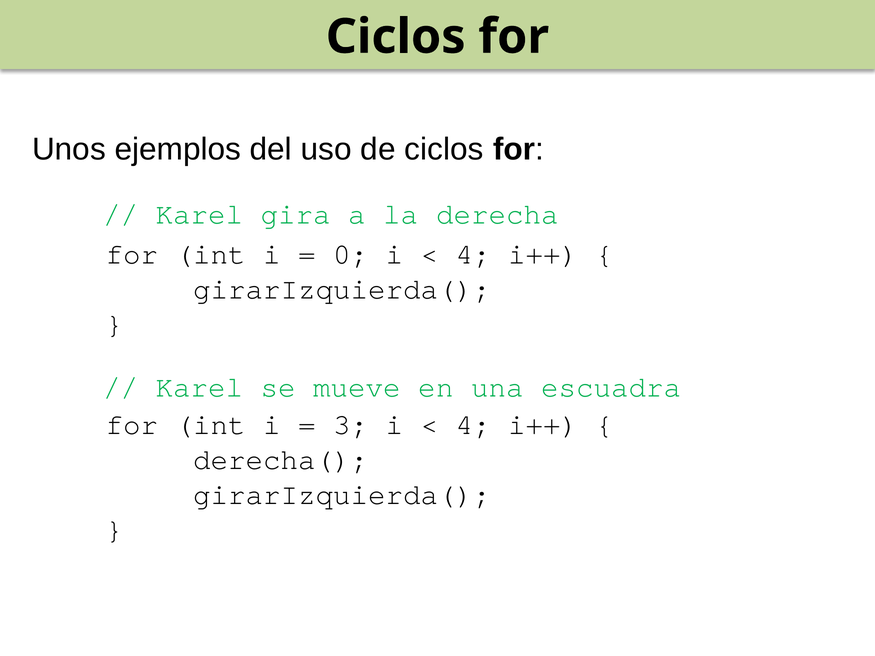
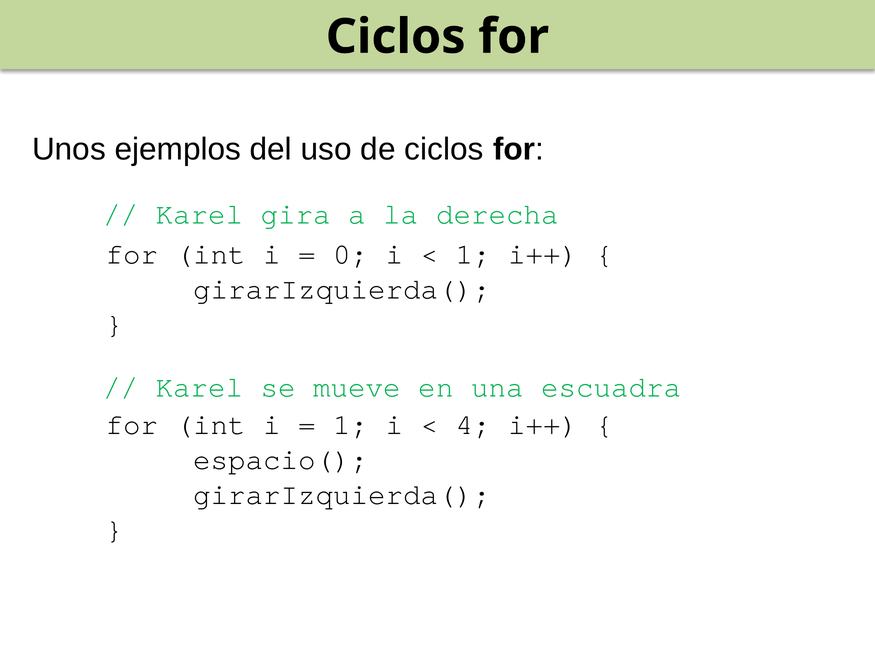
4: 4 -> 1 (473, 254)
3: 3 -> 1 (351, 425)
derecha(: derecha( -> espacio( (281, 460)
